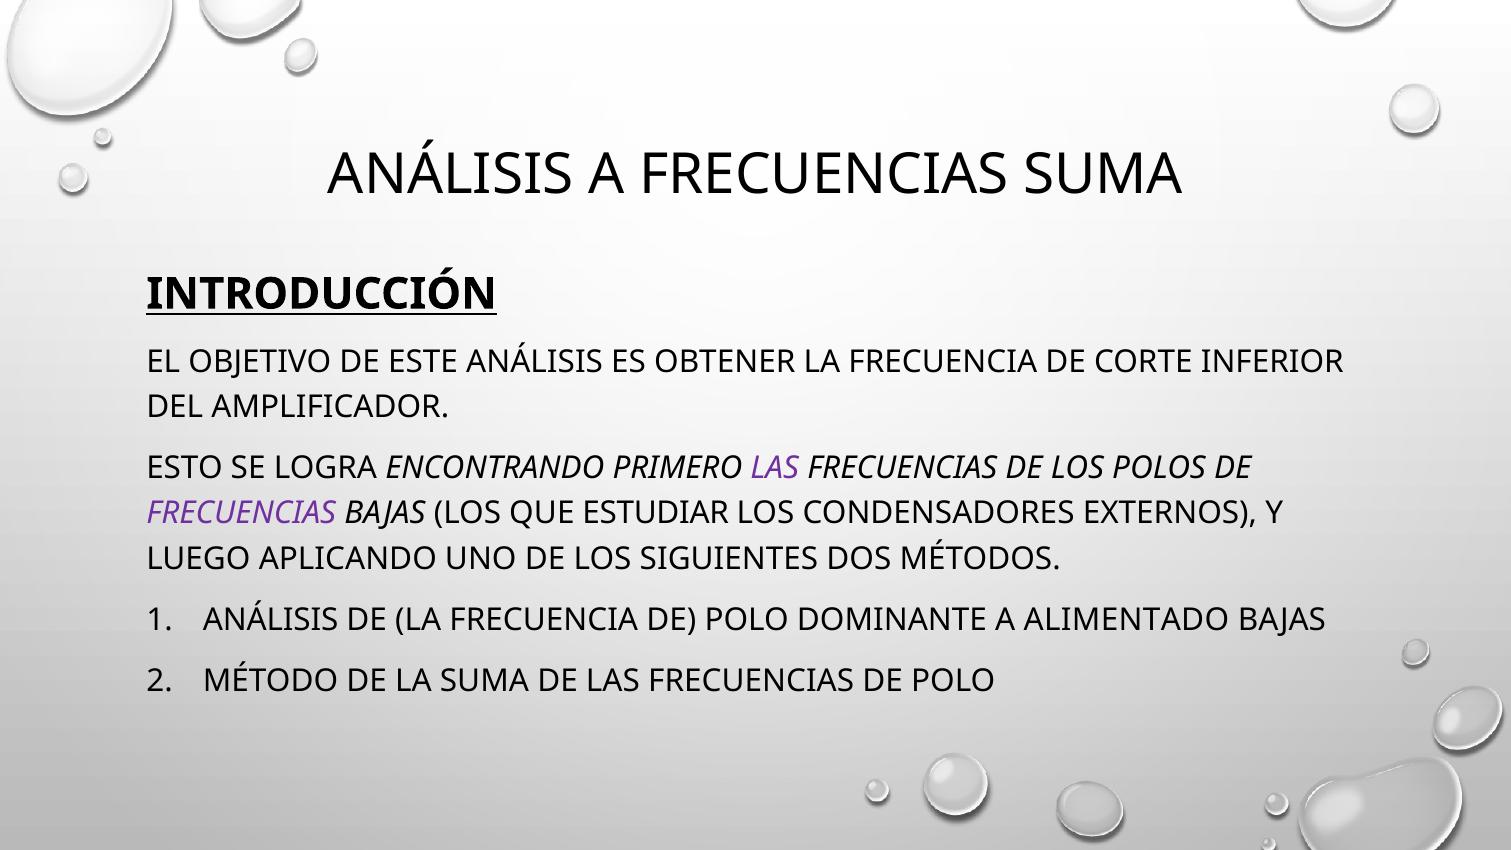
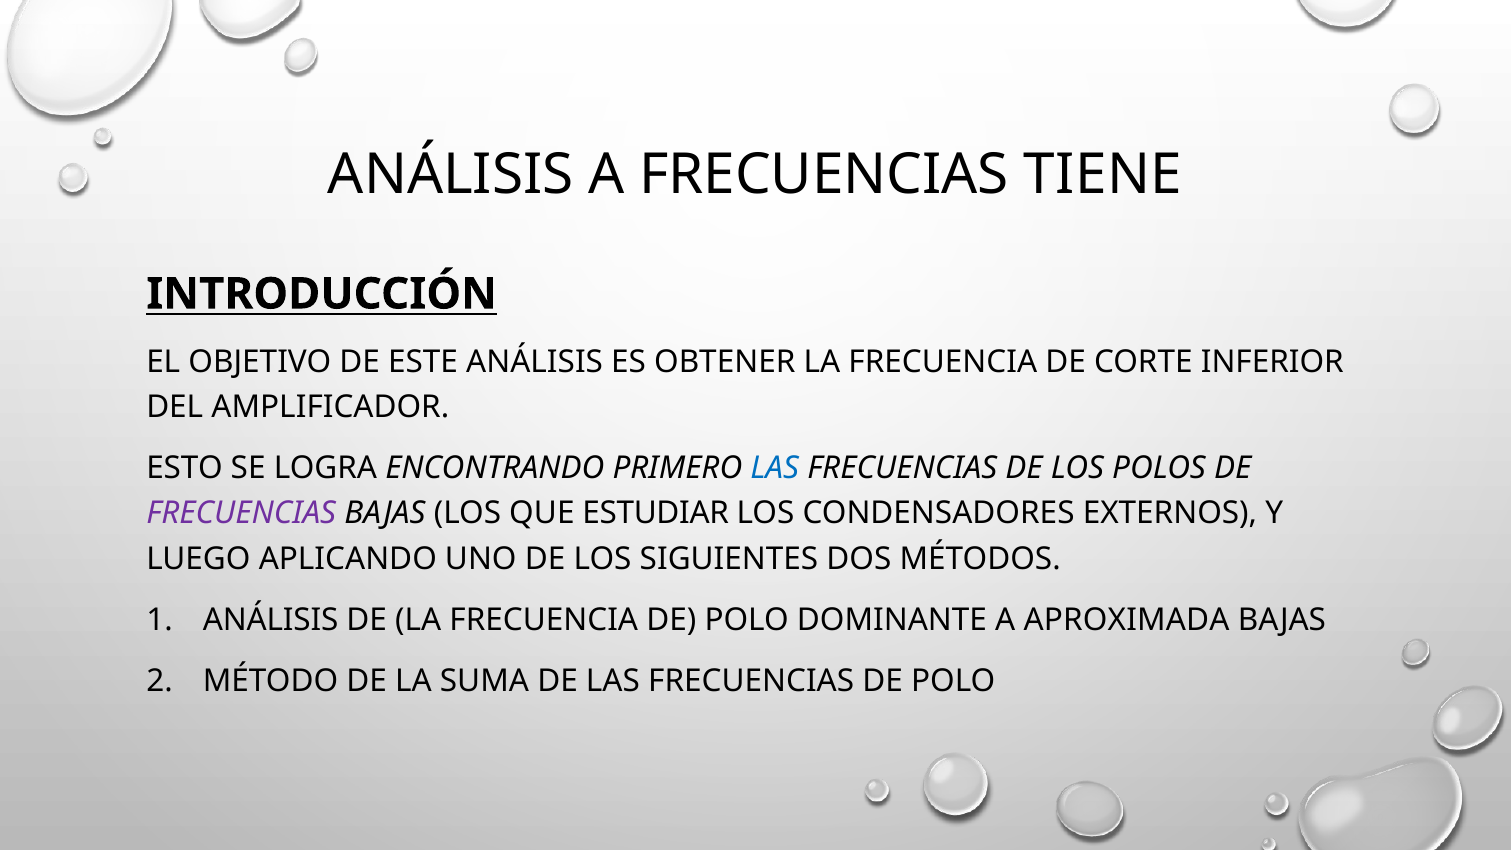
FRECUENCIAS SUMA: SUMA -> TIENE (1103, 175)
LAS colour: purple -> blue (775, 468)
ALIMENTADO: ALIMENTADO -> APROXIMADA (1127, 620)
